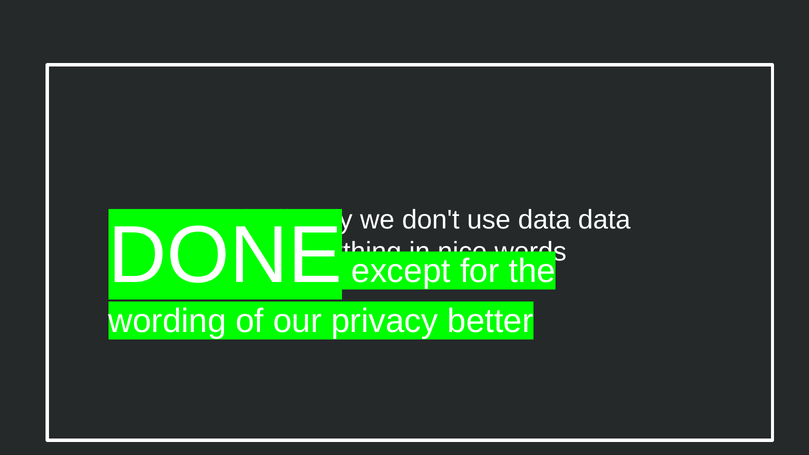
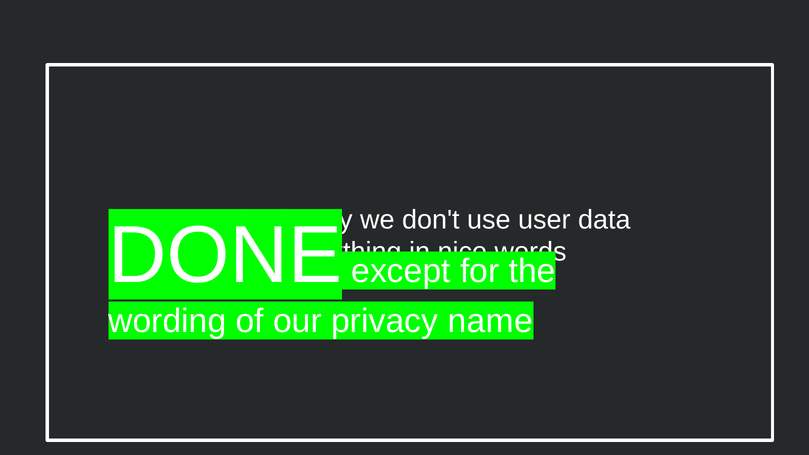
use data: data -> user (545, 220)
better: better -> name (490, 321)
